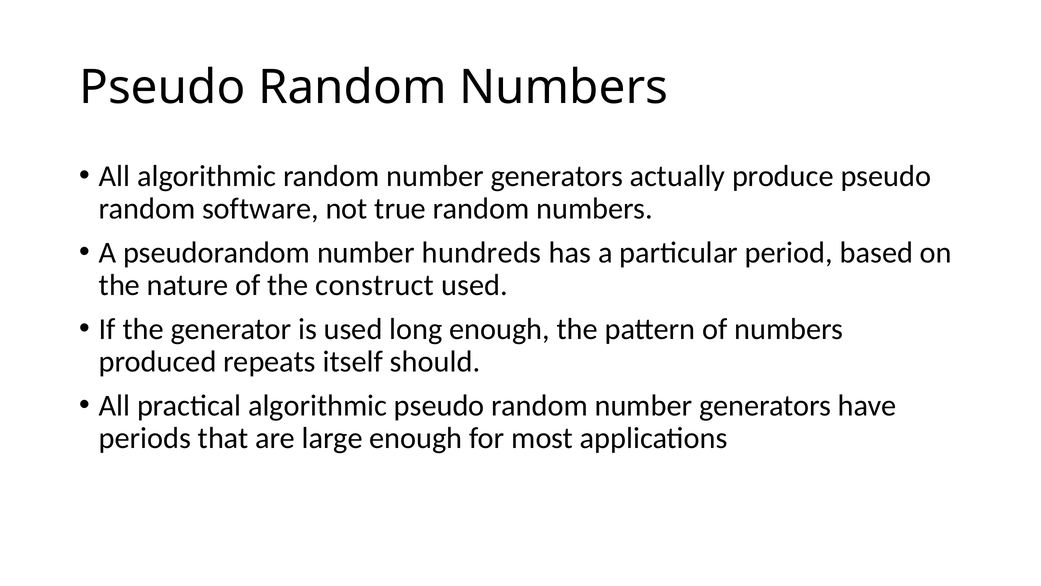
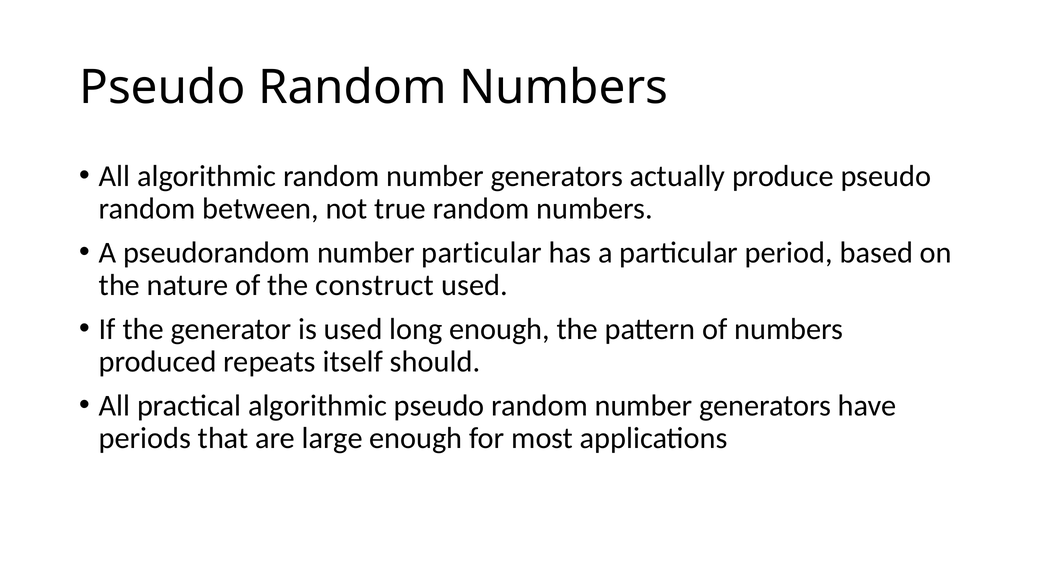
software: software -> between (260, 209)
number hundreds: hundreds -> particular (482, 252)
